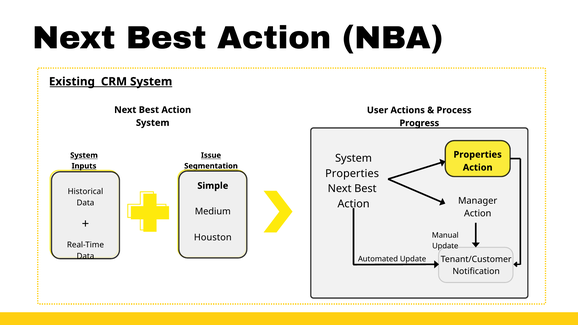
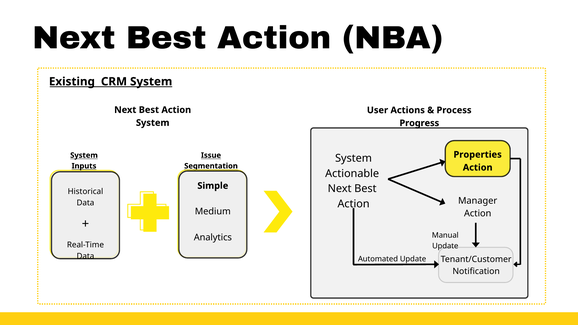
Properties: Properties -> Actionable (352, 174)
Houston: Houston -> Analytics (213, 238)
